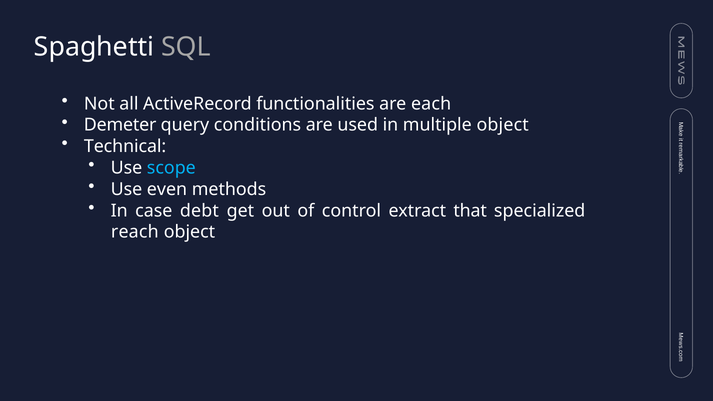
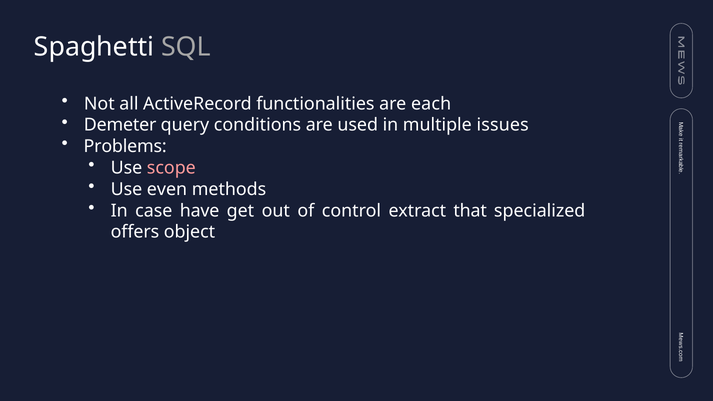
multiple object: object -> issues (503, 125)
Technical: Technical -> Problems (125, 146)
scope colour: light blue -> pink (171, 168)
debt: debt -> have (200, 211)
reach: reach -> offers (135, 232)
